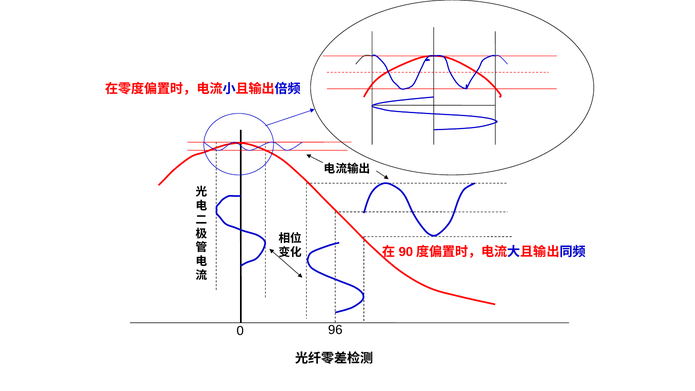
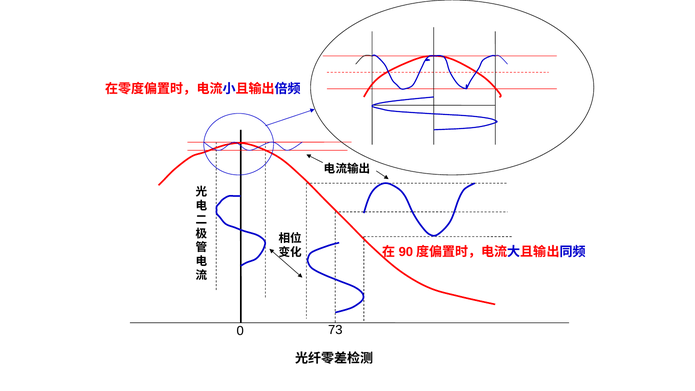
96: 96 -> 73 (335, 330)
